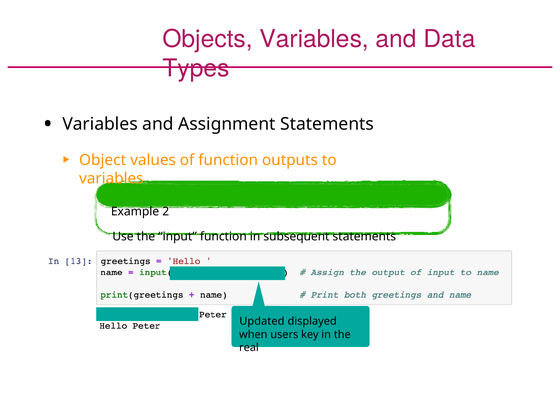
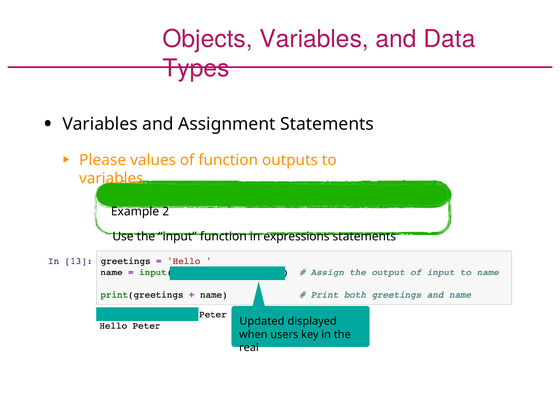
Object: Object -> Please (103, 160)
subsequent: subsequent -> expressions (296, 236)
